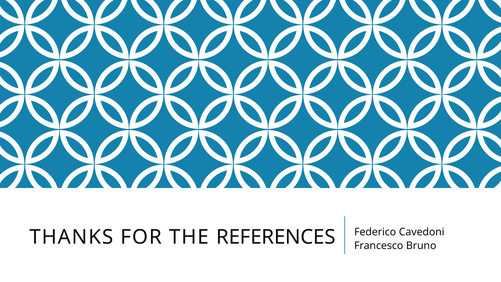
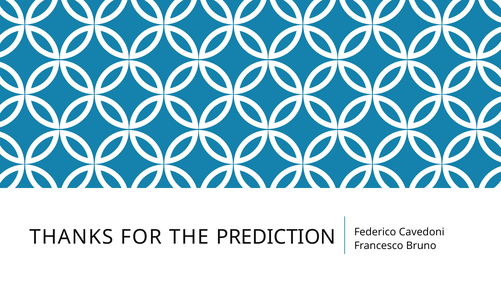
REFERENCES: REFERENCES -> PREDICTION (276, 237)
